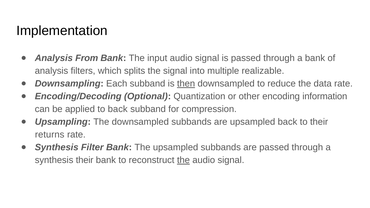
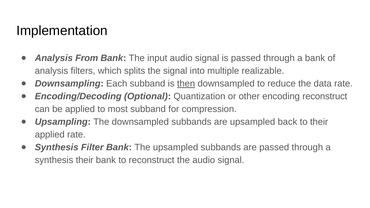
encoding information: information -> reconstruct (325, 96)
to back: back -> most (118, 109)
returns: returns -> applied (50, 135)
the underline: present -> none (183, 160)
